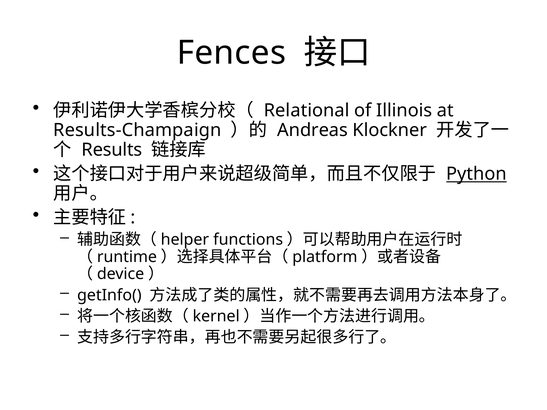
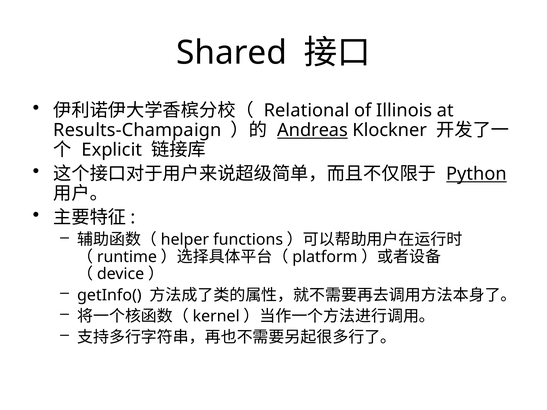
Fences: Fences -> Shared (232, 53)
Andreas underline: none -> present (313, 130)
Results: Results -> Explicit (112, 150)
